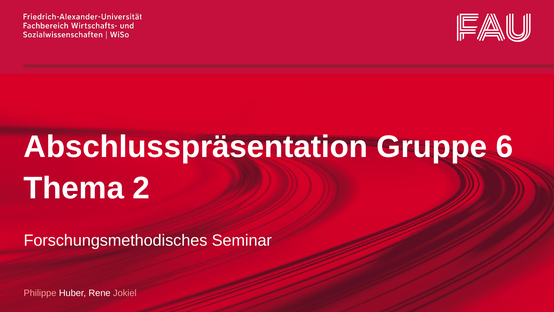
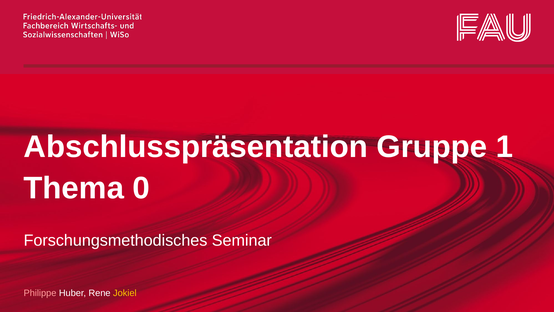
6: 6 -> 1 (504, 147)
2: 2 -> 0 (141, 188)
Jokiel colour: pink -> yellow (125, 293)
